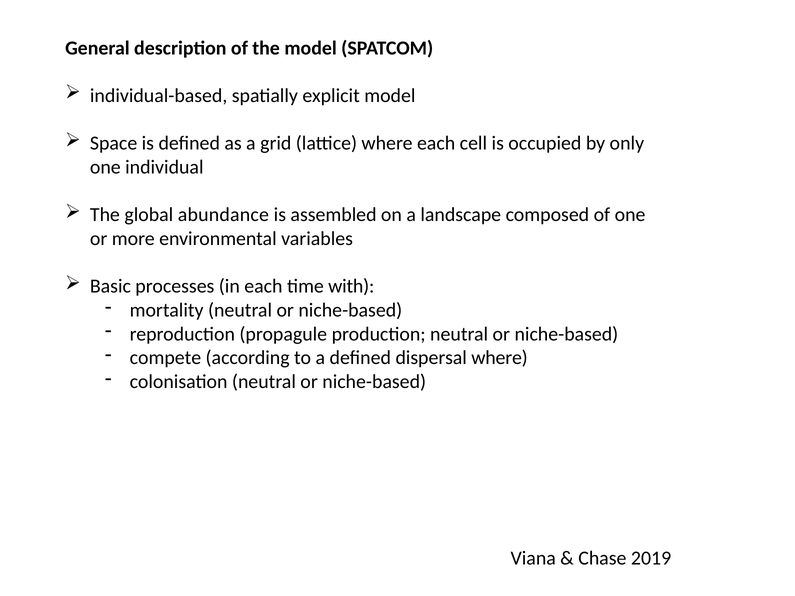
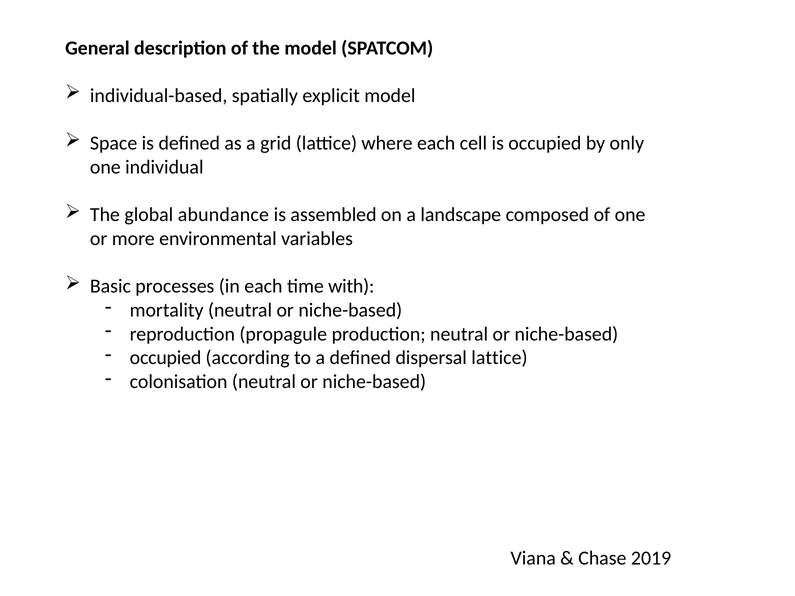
compete: compete -> occupied (166, 358)
dispersal where: where -> lattice (499, 358)
